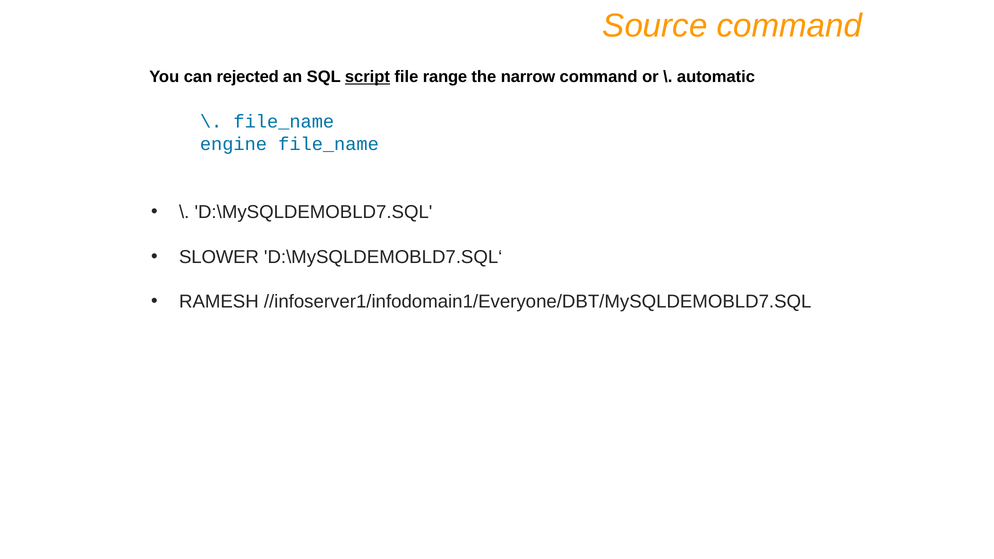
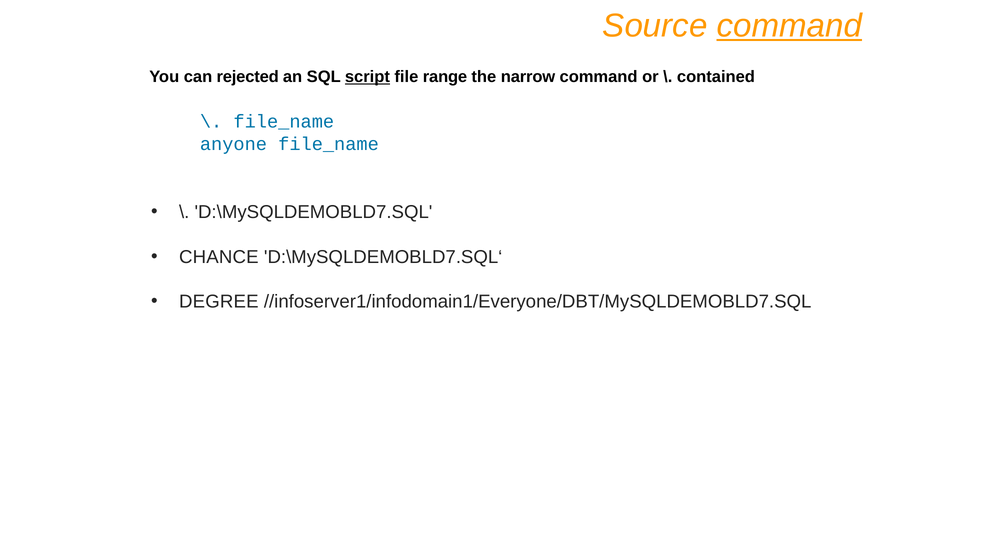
command underline: none -> present (789, 26)
automatic: automatic -> contained (716, 77)
engine: engine -> anyone (233, 144)
SLOWER: SLOWER -> CHANCE (219, 257)
RAMESH: RAMESH -> DEGREE (219, 302)
